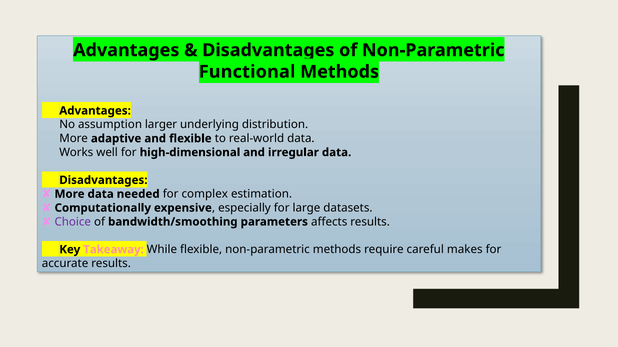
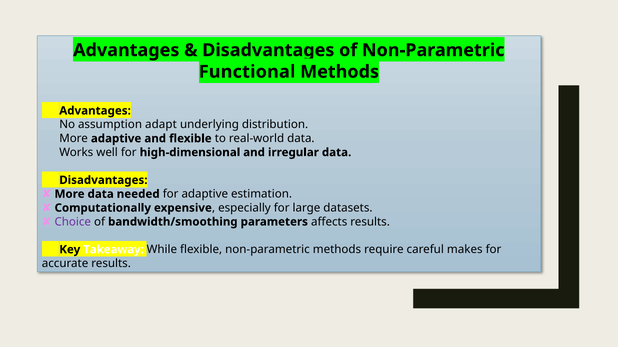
larger: larger -> adapt (161, 125)
for complex: complex -> adaptive (205, 194)
Takeaway colour: pink -> white (113, 250)
